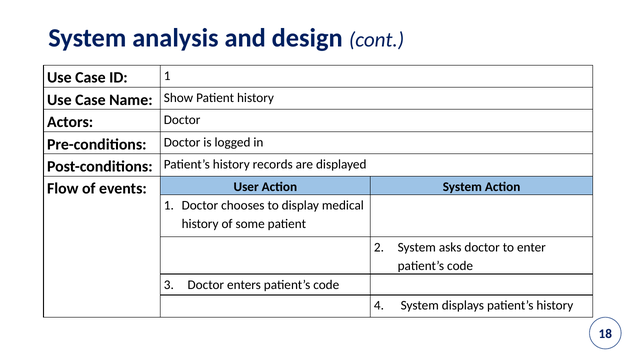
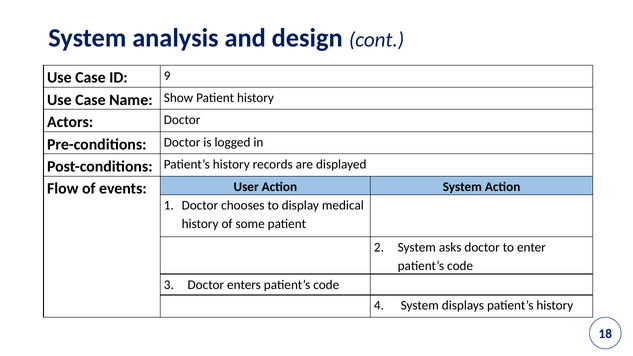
ID 1: 1 -> 9 (167, 76)
